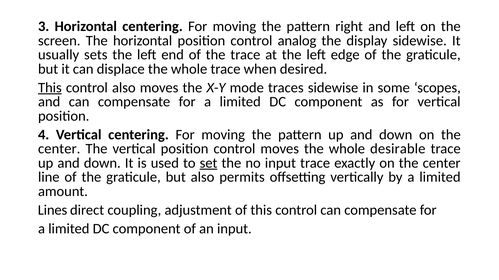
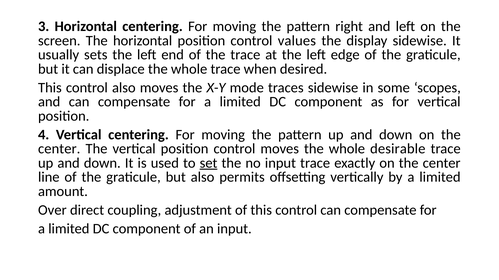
analog: analog -> values (297, 41)
This underline: present -> none (50, 88)
Lines: Lines -> Over (52, 211)
